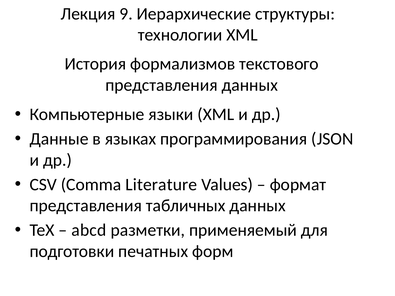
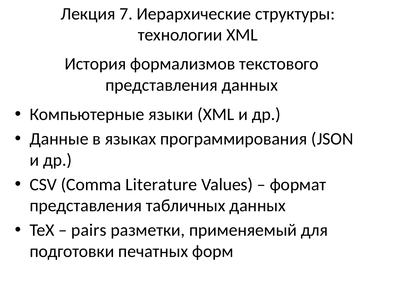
9: 9 -> 7 (126, 14)
abcd: abcd -> pairs (89, 230)
